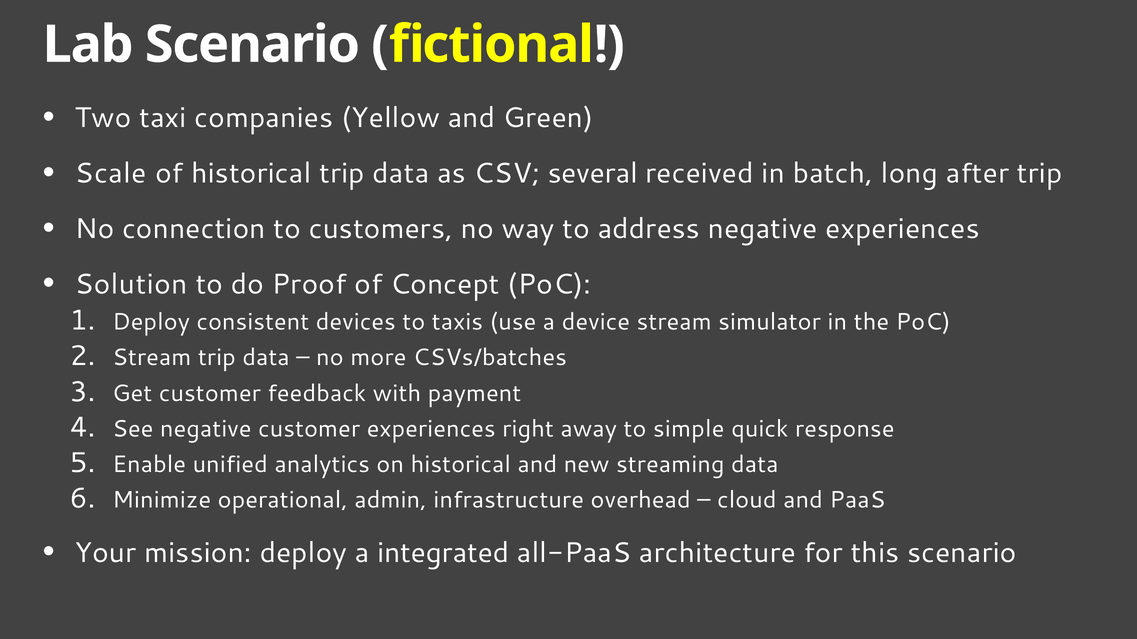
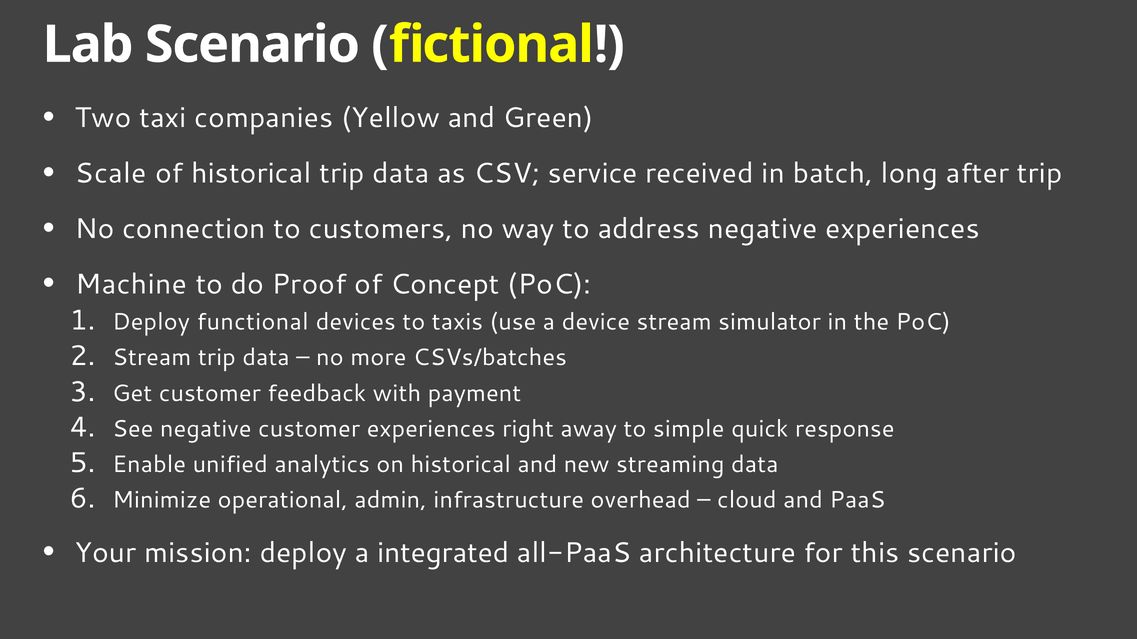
several: several -> service (593, 174)
Solution: Solution -> Machine (131, 284)
consistent: consistent -> functional (253, 322)
